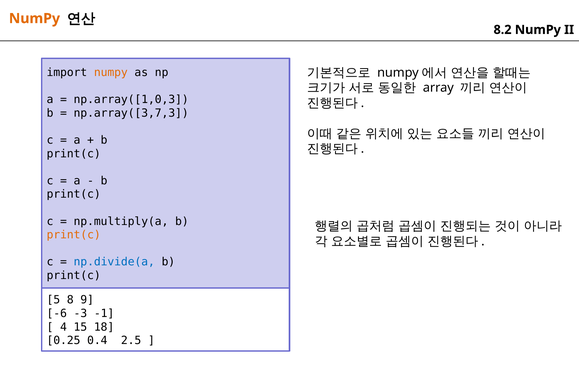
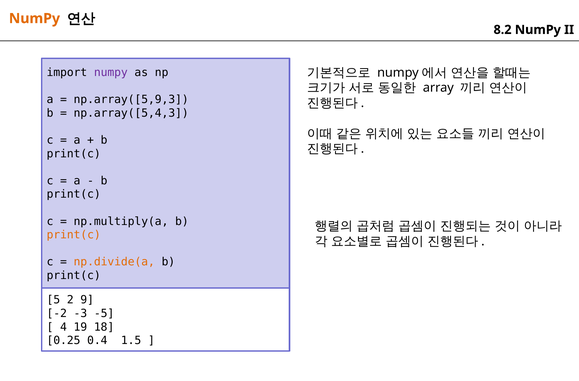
numpy colour: orange -> purple (111, 72)
np.array([1,0,3: np.array([1,0,3 -> np.array([5,9,3 (131, 99)
np.array([3,7,3: np.array([3,7,3 -> np.array([5,4,3 (131, 113)
np.divide(a colour: blue -> orange (114, 261)
8: 8 -> 2 (70, 299)
-6: -6 -> -2 (57, 313)
-1: -1 -> -5 (104, 313)
15: 15 -> 19 (80, 326)
2.5: 2.5 -> 1.5 (131, 340)
